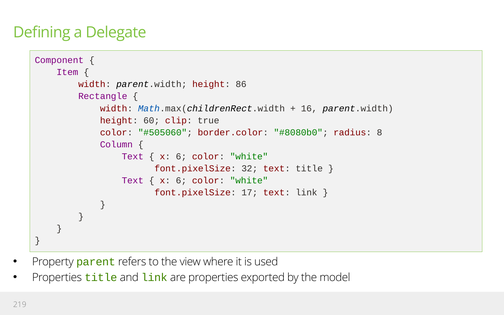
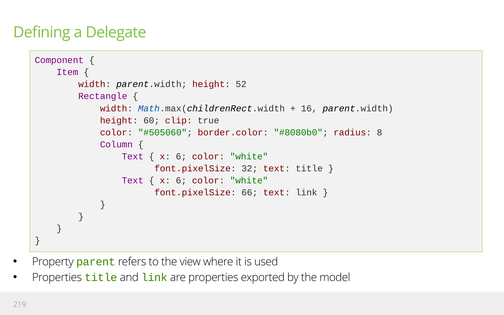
86: 86 -> 52 (241, 84)
17: 17 -> 66 (250, 193)
